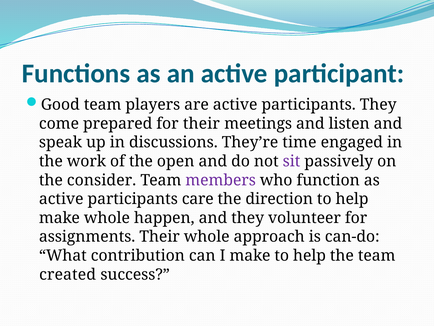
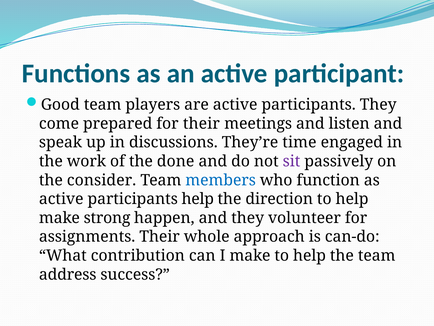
open: open -> done (176, 161)
members colour: purple -> blue (221, 180)
participants care: care -> help (198, 199)
make whole: whole -> strong (107, 218)
created: created -> address (68, 274)
